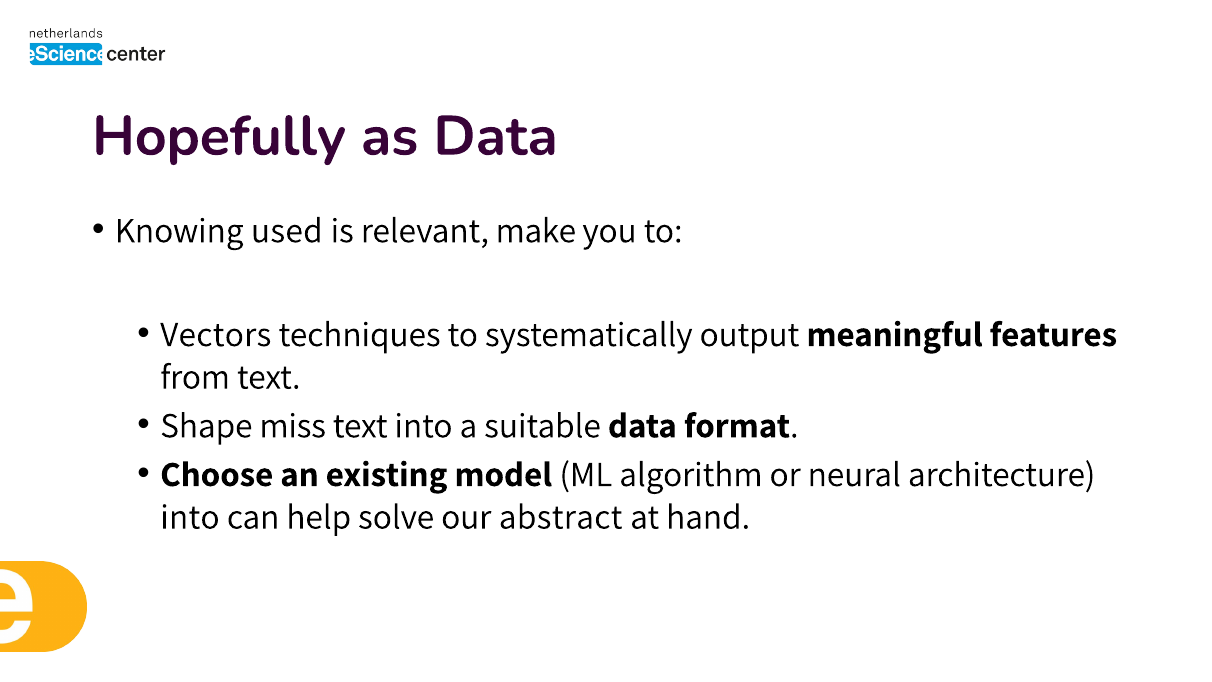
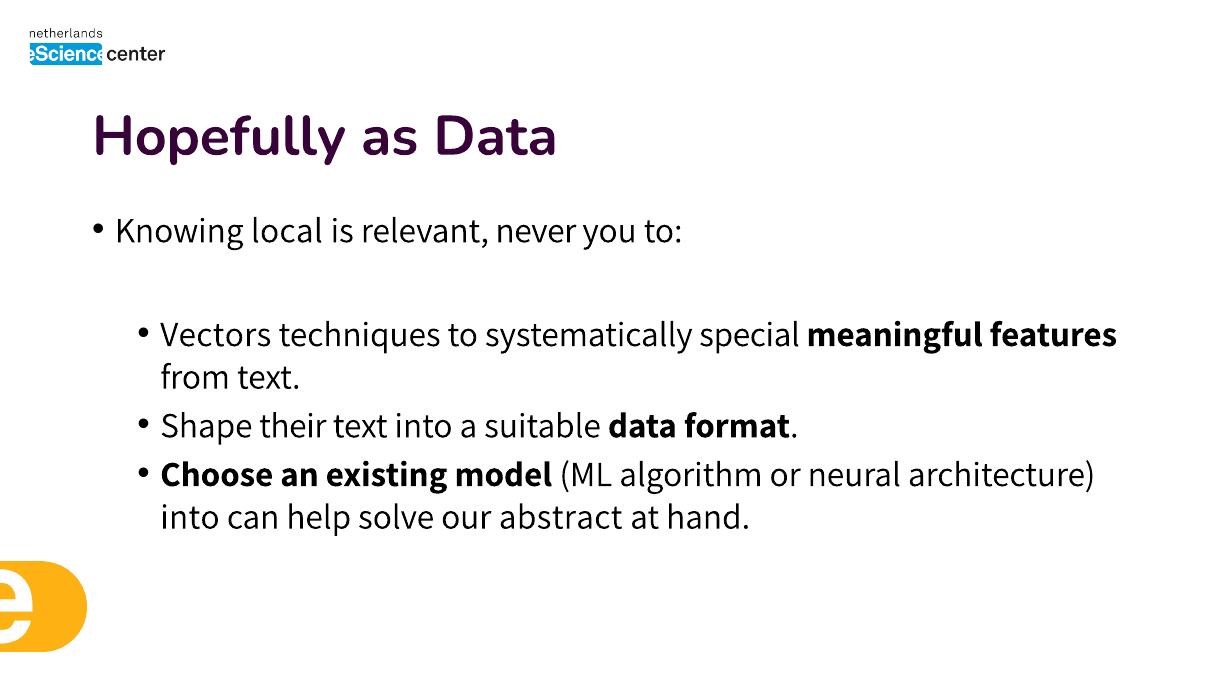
used: used -> local (287, 231)
make: make -> never (536, 231)
output: output -> special (750, 334)
miss: miss -> their (293, 426)
